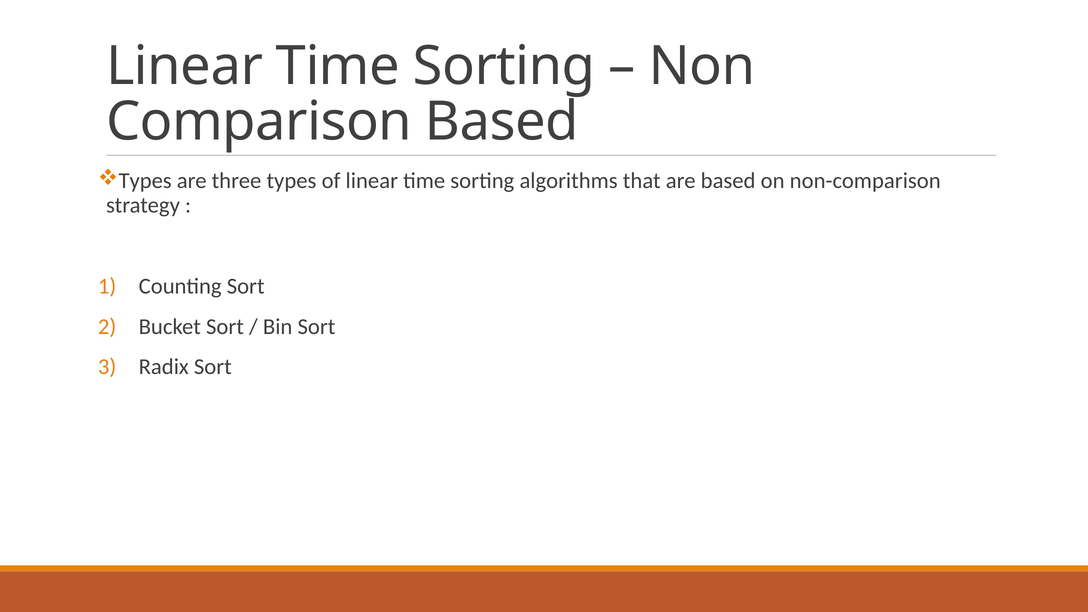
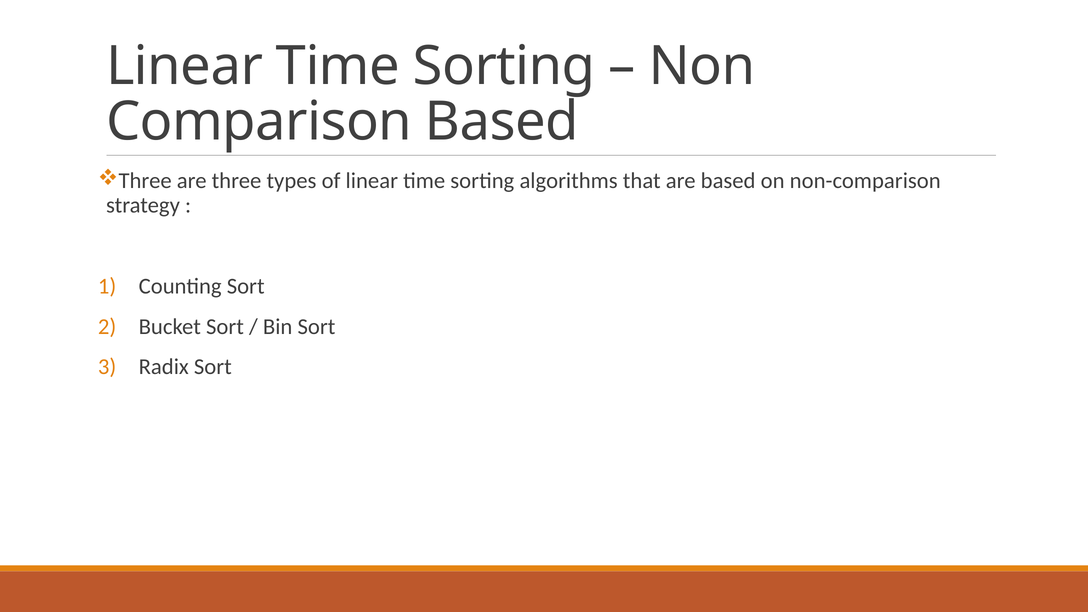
Types: Types -> Three (145, 181)
